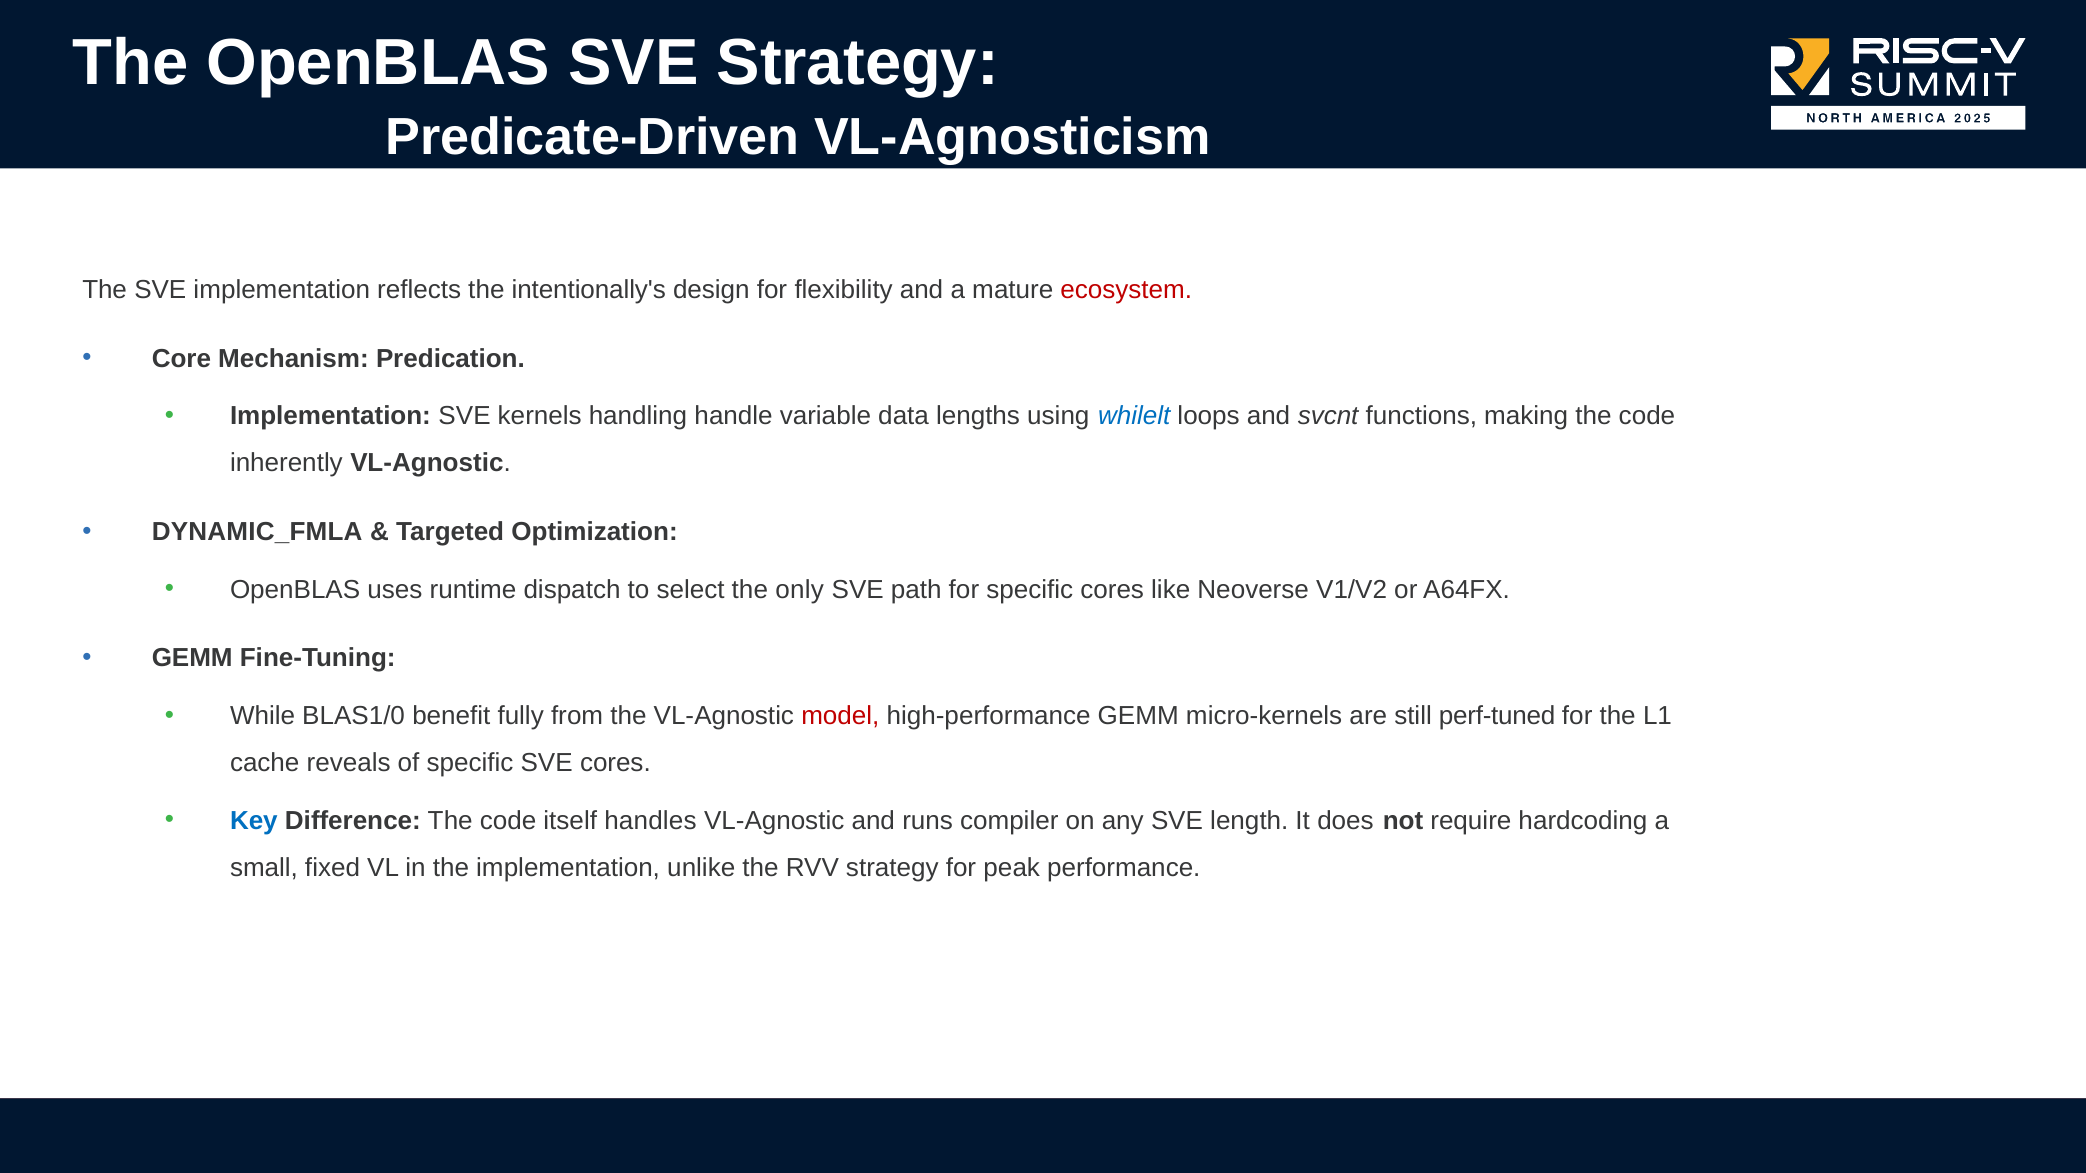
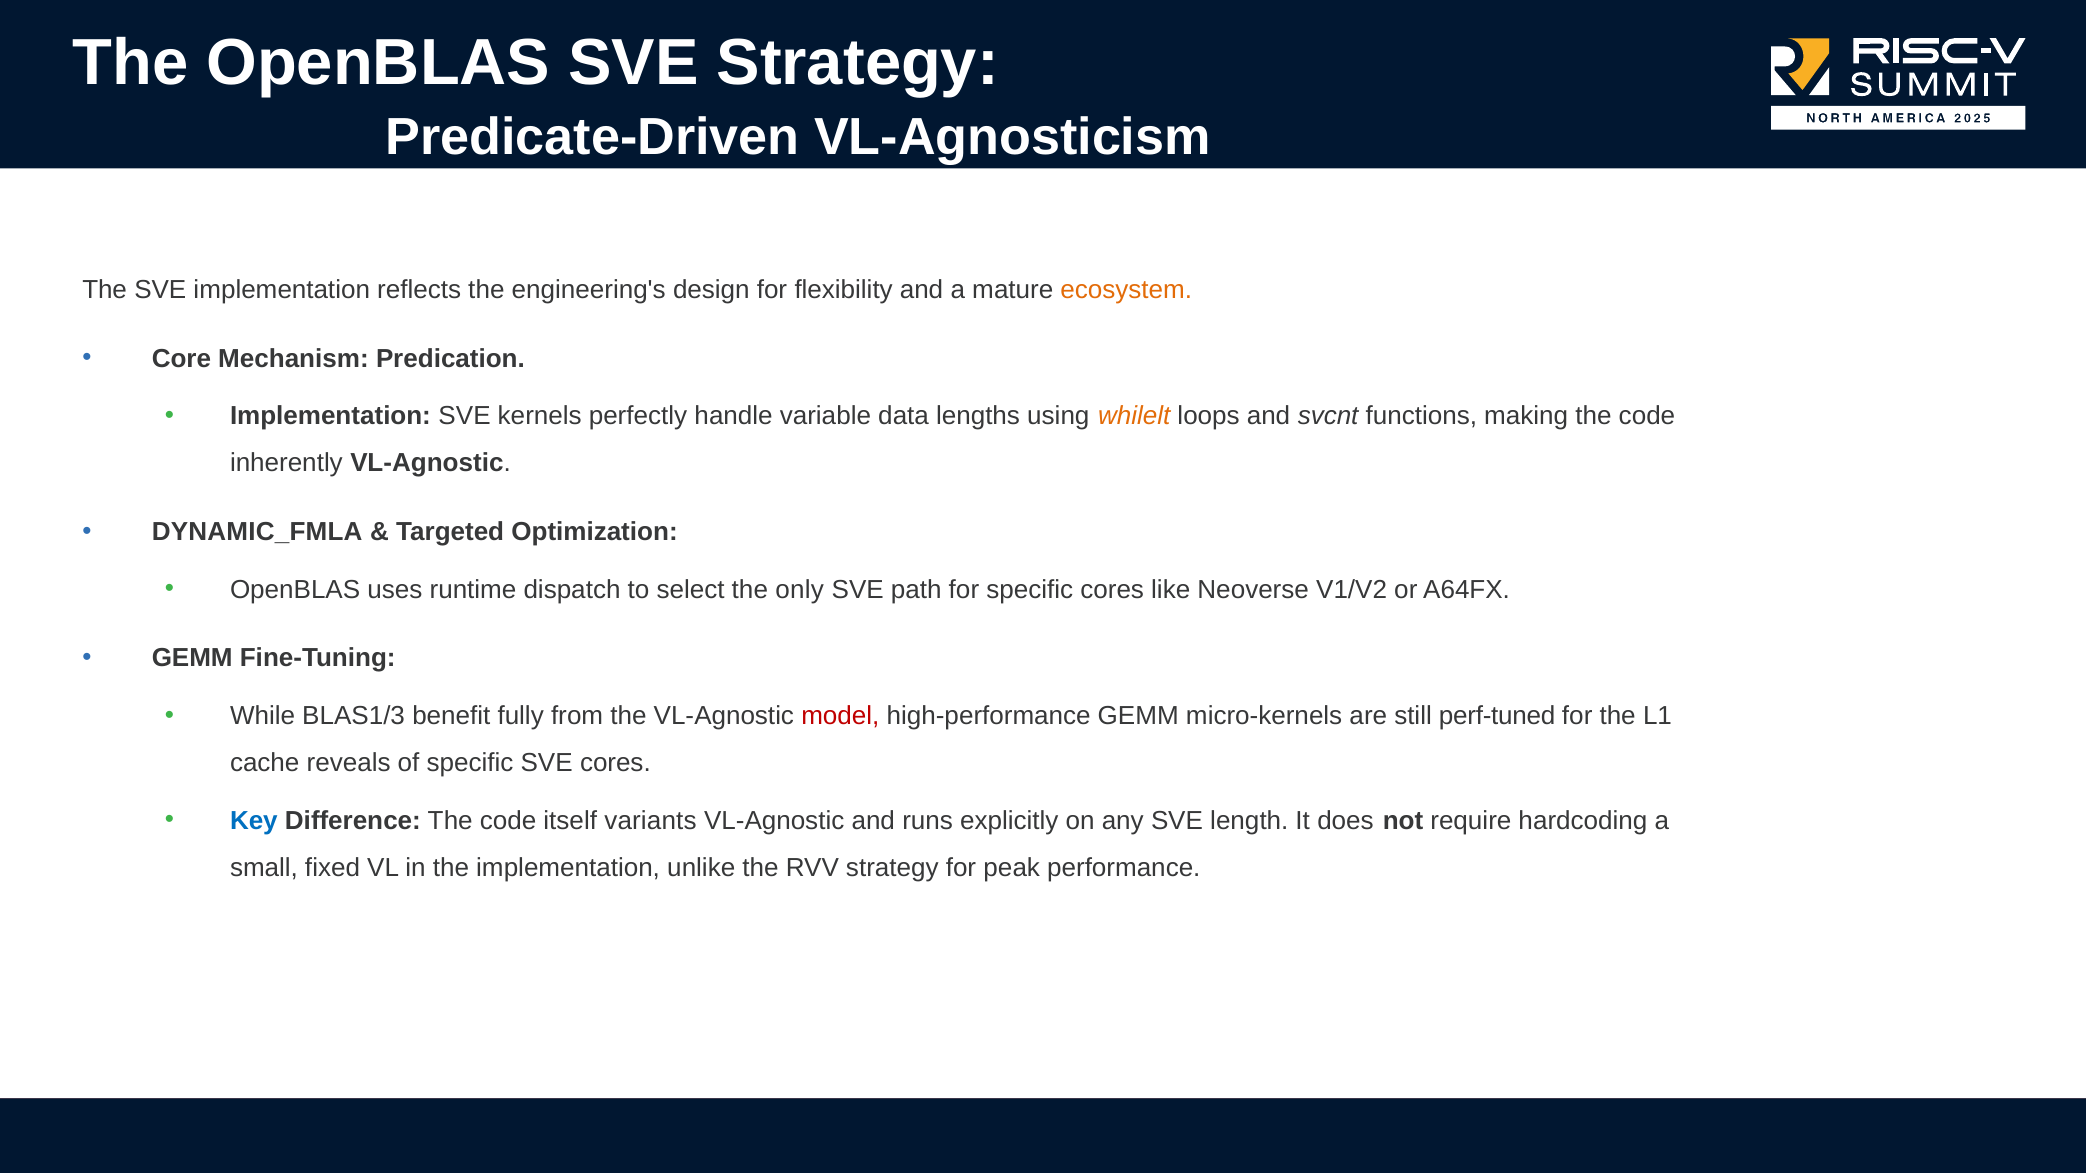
intentionally's: intentionally's -> engineering's (589, 290)
ecosystem colour: red -> orange (1126, 290)
handling: handling -> perfectly (638, 416)
whilelt colour: blue -> orange (1134, 416)
BLAS1/0: BLAS1/0 -> BLAS1/3 (354, 716)
handles: handles -> variants (650, 821)
compiler: compiler -> explicitly (1009, 821)
